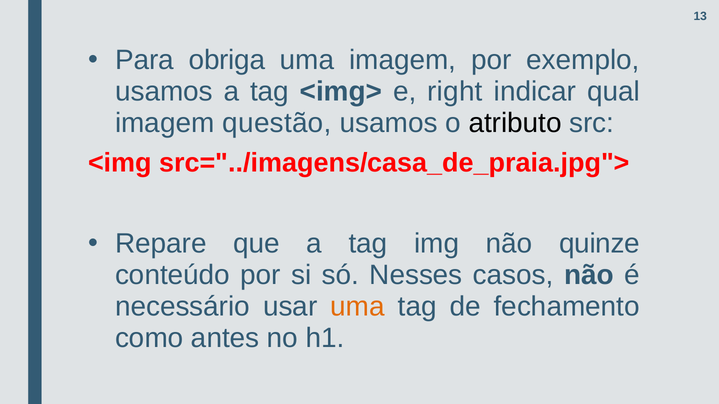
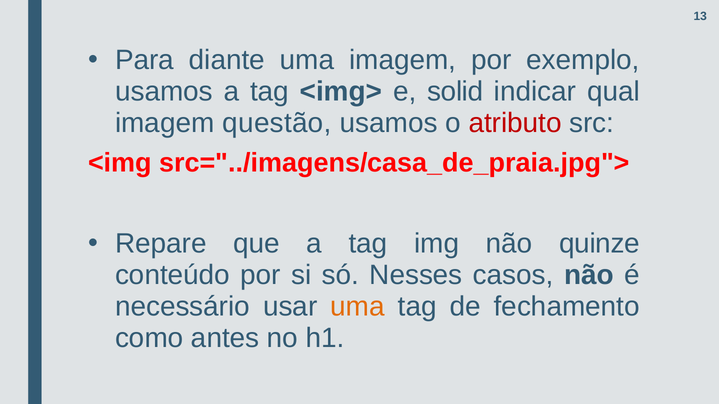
obriga: obriga -> diante (227, 60)
right: right -> solid (455, 92)
atributo colour: black -> red (515, 123)
